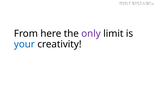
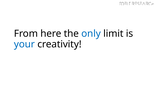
only colour: purple -> blue (91, 34)
